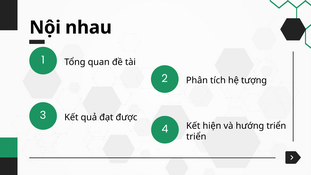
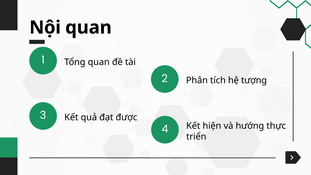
Nội nhau: nhau -> quan (88, 28)
hướng triển: triển -> thực (276, 126)
